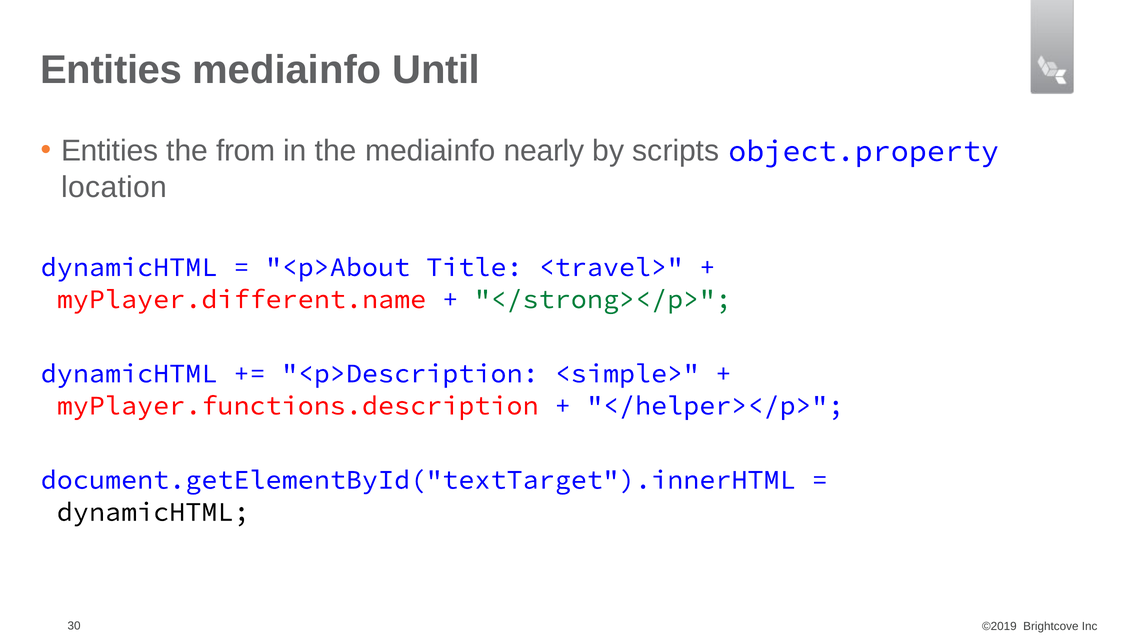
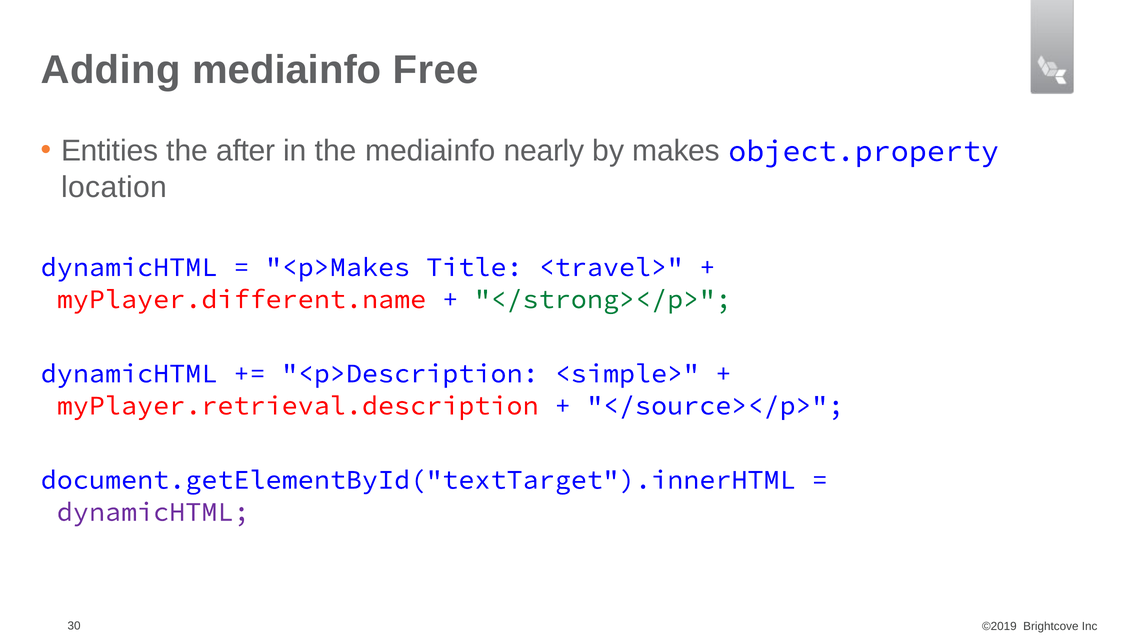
Entities: Entities -> Adding (111, 70)
Until: Until -> Free (436, 70)
from: from -> after (246, 151)
scripts: scripts -> makes (676, 151)
<p>About: <p>About -> <p>Makes (338, 267)
myPlayer.functions.description: myPlayer.functions.description -> myPlayer.retrieval.description (298, 406)
</helper></p>: </helper></p> -> </source></p> (715, 406)
dynamicHTML colour: black -> purple (153, 512)
